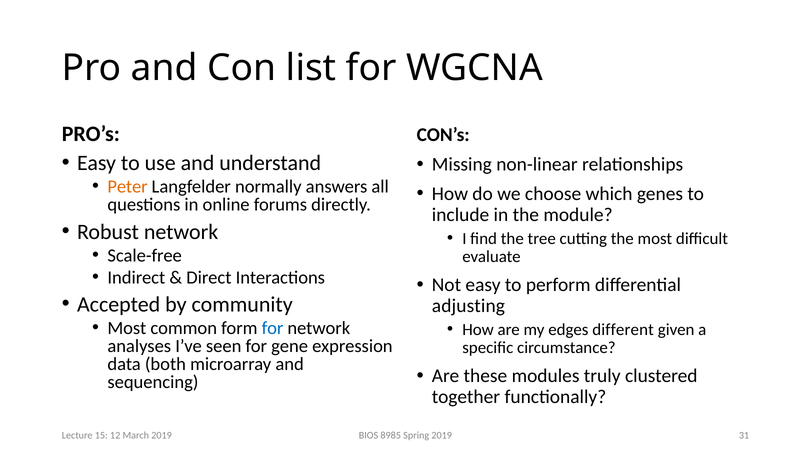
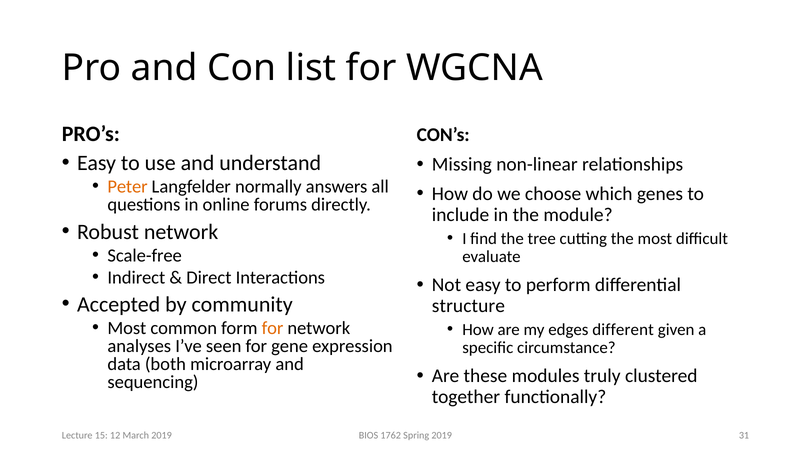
adjusting: adjusting -> structure (468, 306)
for colour: blue -> orange (273, 328)
8985: 8985 -> 1762 (391, 436)
